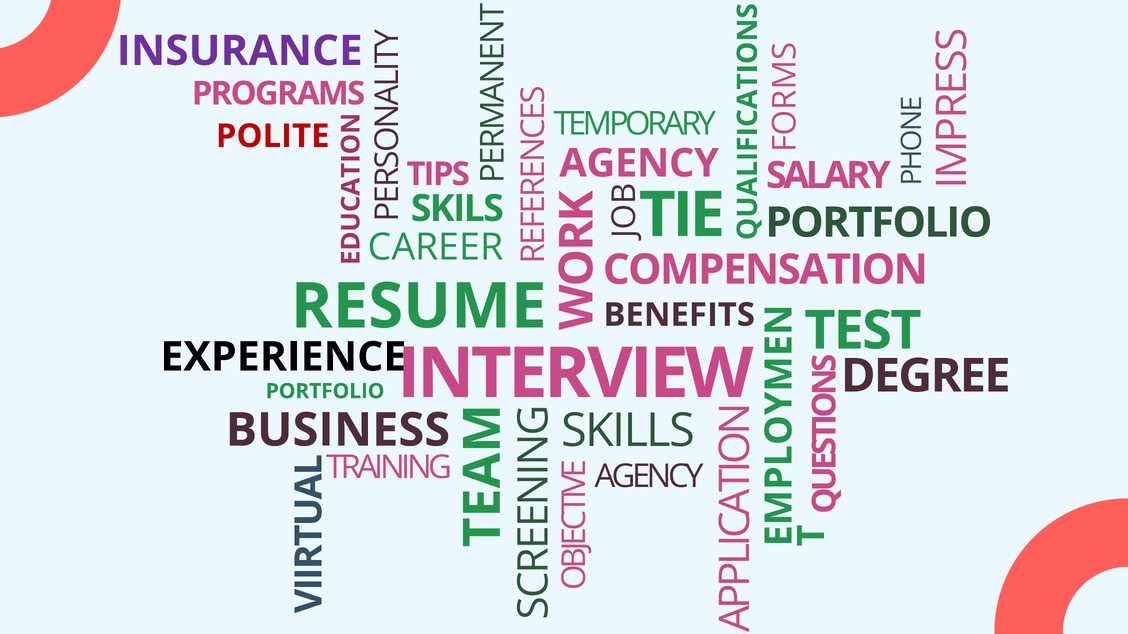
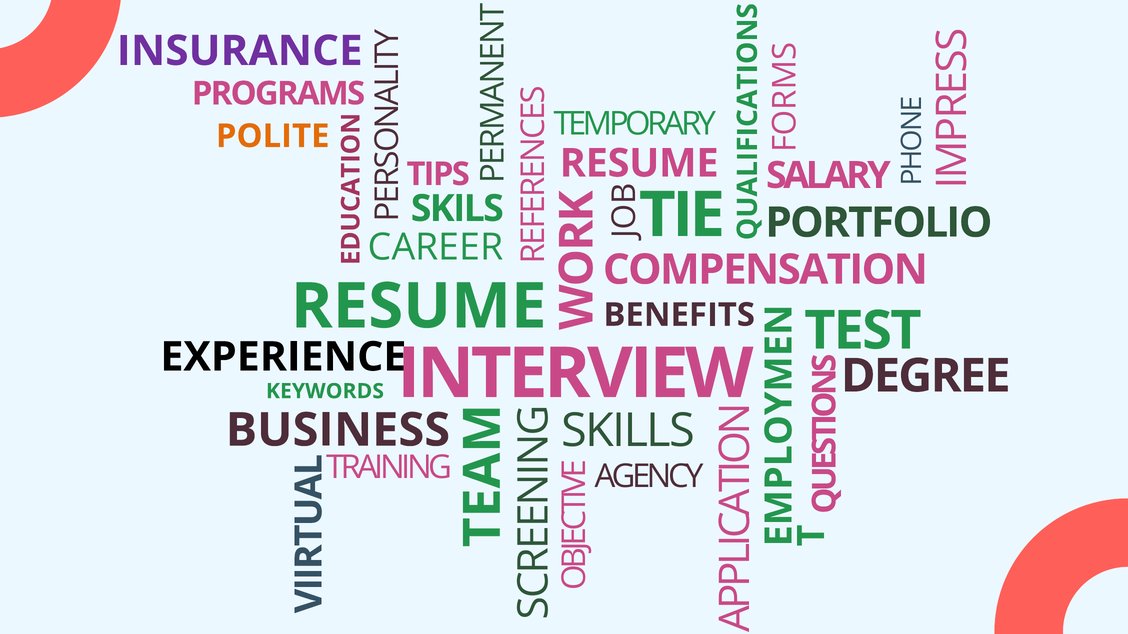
POLITE colour: red -> orange (273, 136)
AGENCY: AGENCY -> RESUME (639, 163)
PORTFOLIO: PORTFOLIO -> KEYWORDS (325, 392)
